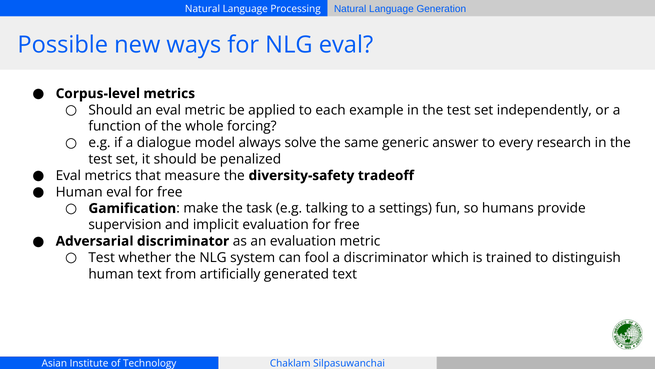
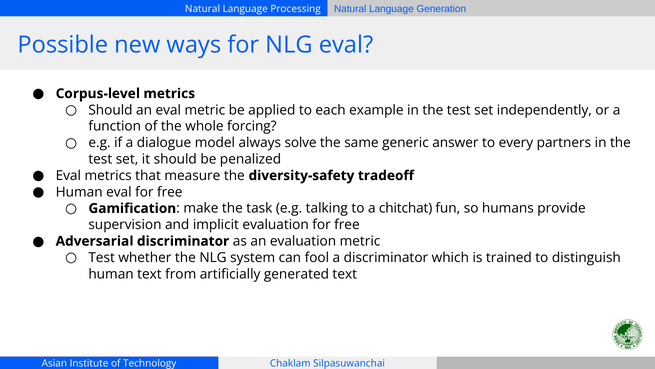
research: research -> partners (564, 143)
settings: settings -> chitchat (406, 208)
